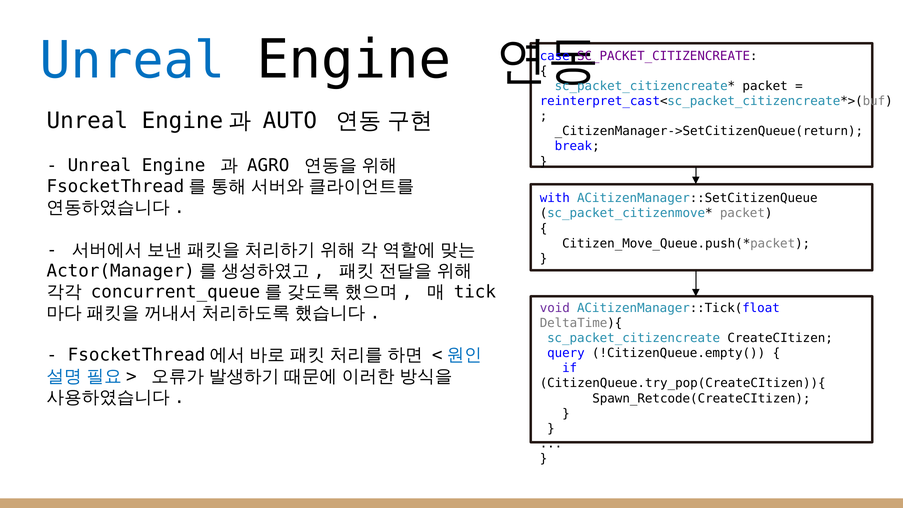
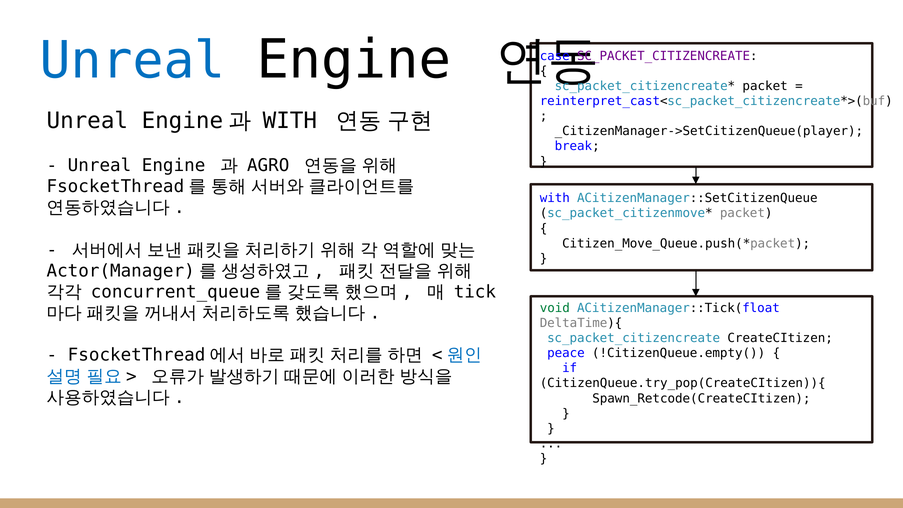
AUTO: AUTO -> WITH (290, 121)
_CitizenManager->SetCitizenQueue(return: _CitizenManager->SetCitizenQueue(return -> _CitizenManager->SetCitizenQueue(player (709, 131)
void colour: purple -> green (555, 308)
query: query -> peace (566, 353)
